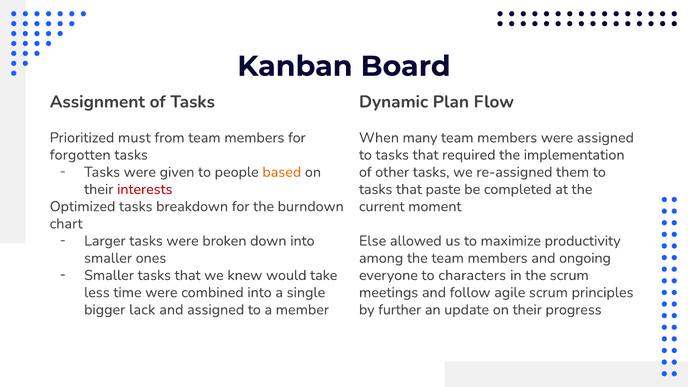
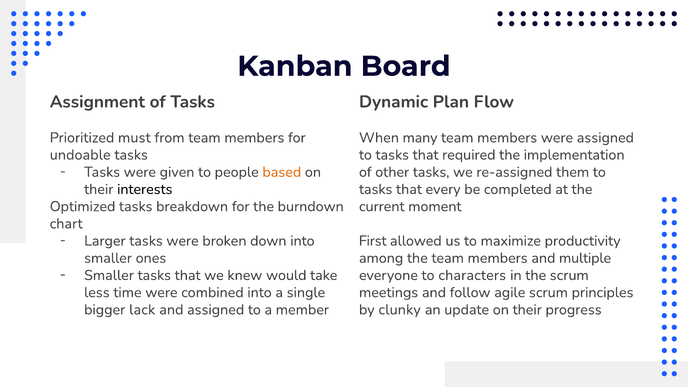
forgotten: forgotten -> undoable (80, 155)
interests colour: red -> black (145, 189)
paste: paste -> every (443, 189)
Else: Else -> First (373, 241)
ongoing: ongoing -> multiple (585, 258)
further: further -> clunky (400, 310)
